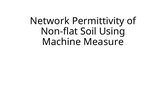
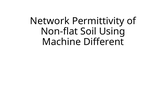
Measure: Measure -> Different (104, 42)
